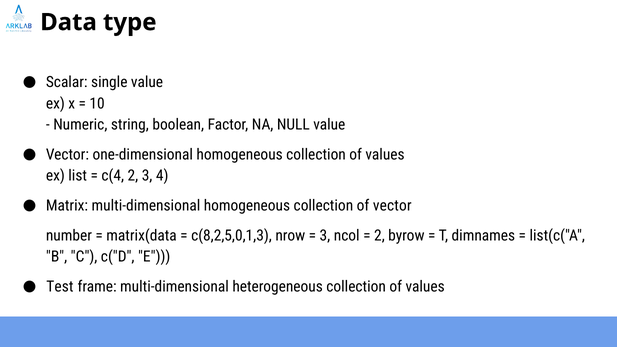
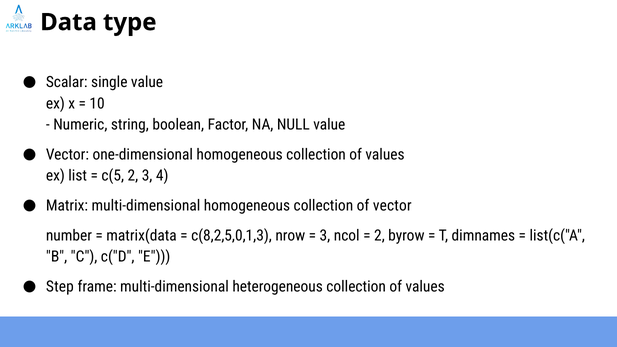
c(4: c(4 -> c(5 (113, 176)
Test: Test -> Step (60, 287)
